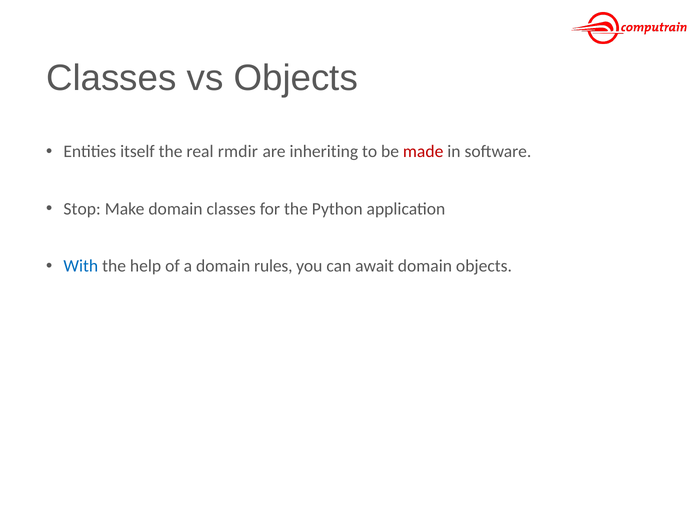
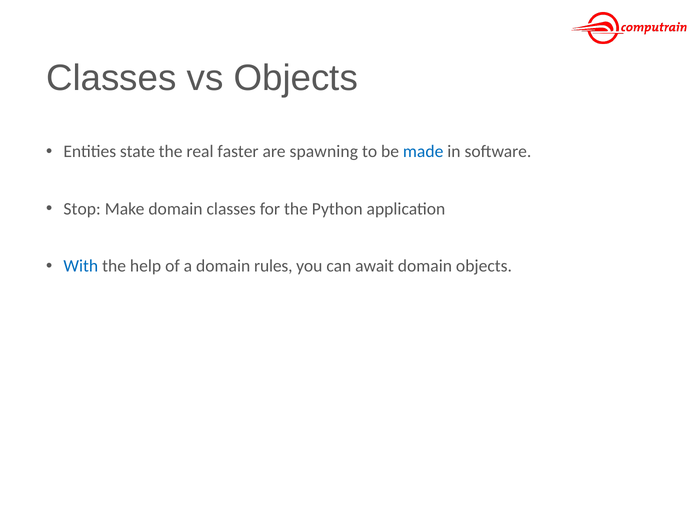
itself: itself -> state (137, 151)
rmdir: rmdir -> faster (238, 151)
inheriting: inheriting -> spawning (324, 151)
made colour: red -> blue (423, 151)
